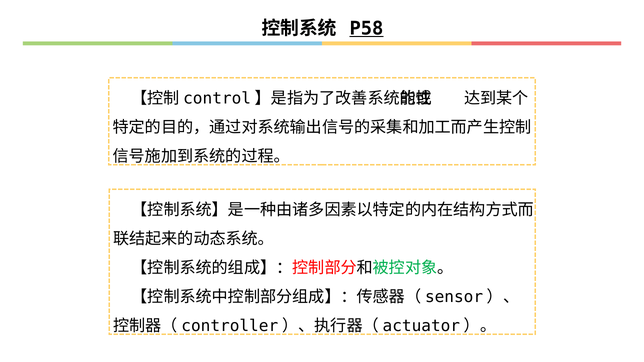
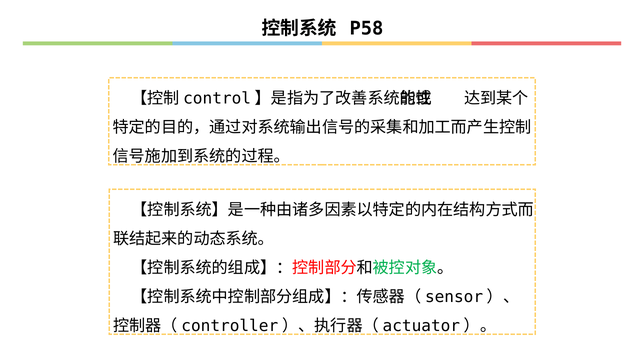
P58 underline: present -> none (366, 29)
